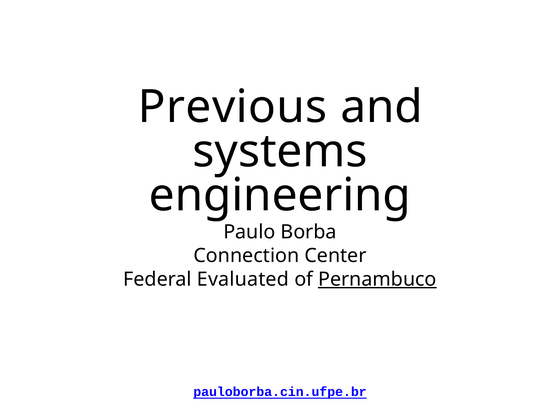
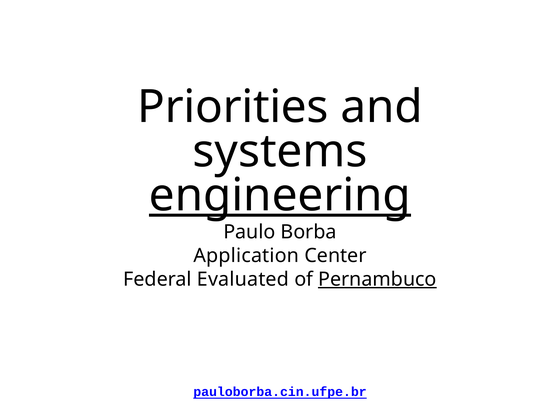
Previous: Previous -> Priorities (233, 107)
engineering underline: none -> present (280, 195)
Connection: Connection -> Application (246, 256)
